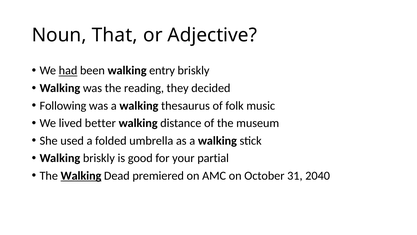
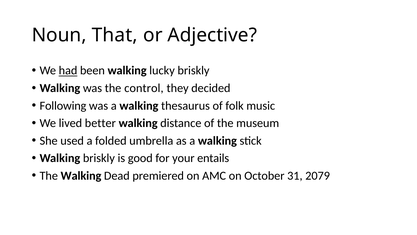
entry: entry -> lucky (162, 71)
reading: reading -> control (144, 88)
partial: partial -> entails (213, 158)
Walking underline: present -> none (81, 175)
2040: 2040 -> 2079 (318, 175)
